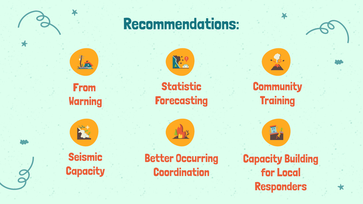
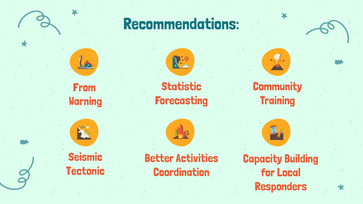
Occurring: Occurring -> Activities (197, 159)
Capacity: Capacity -> Tectonic (85, 171)
